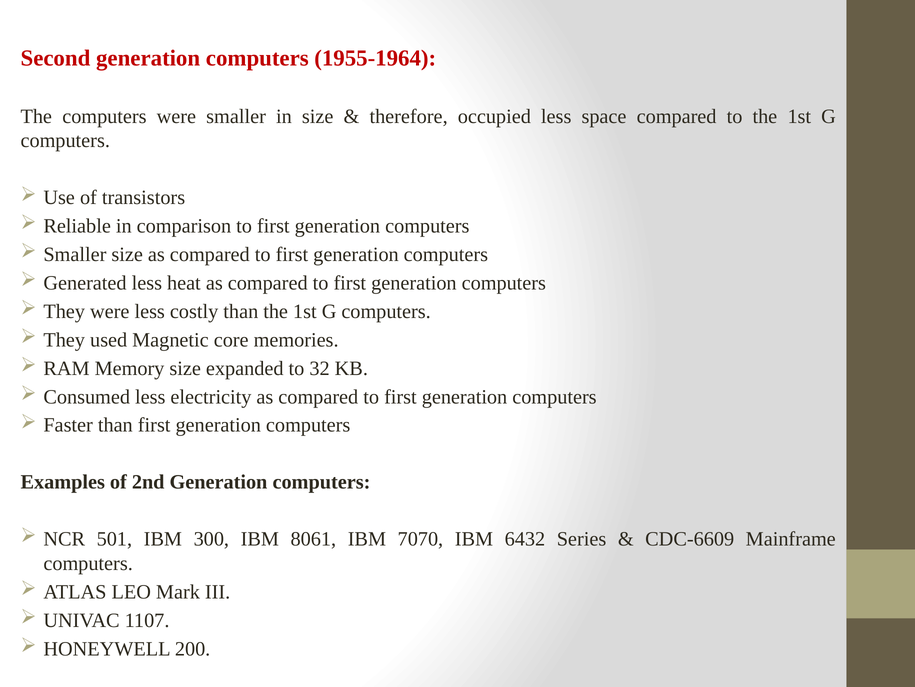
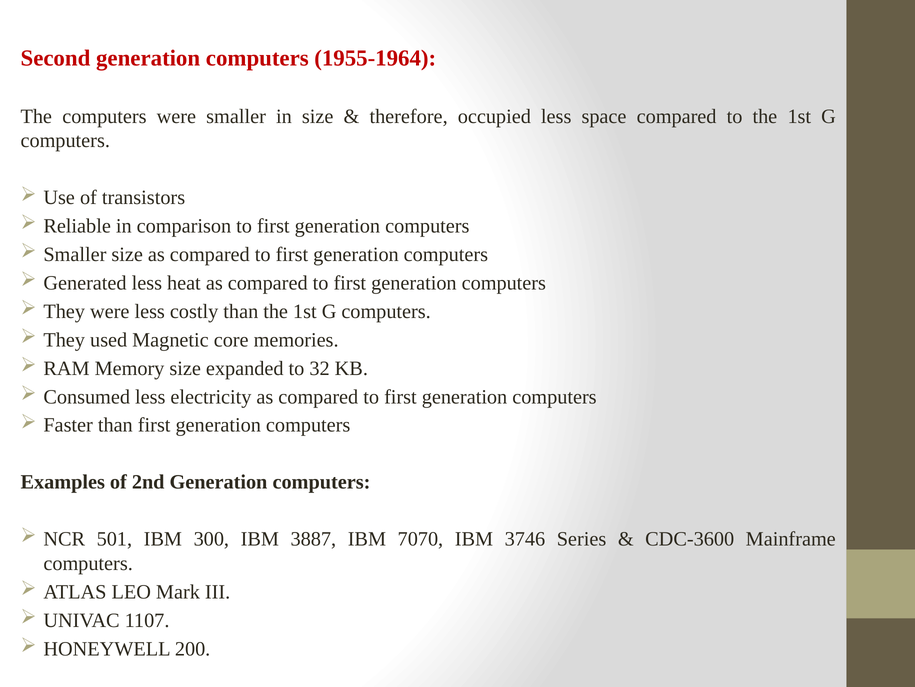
8061: 8061 -> 3887 (313, 538)
6432: 6432 -> 3746 (525, 538)
CDC-6609: CDC-6609 -> CDC-3600 (690, 538)
